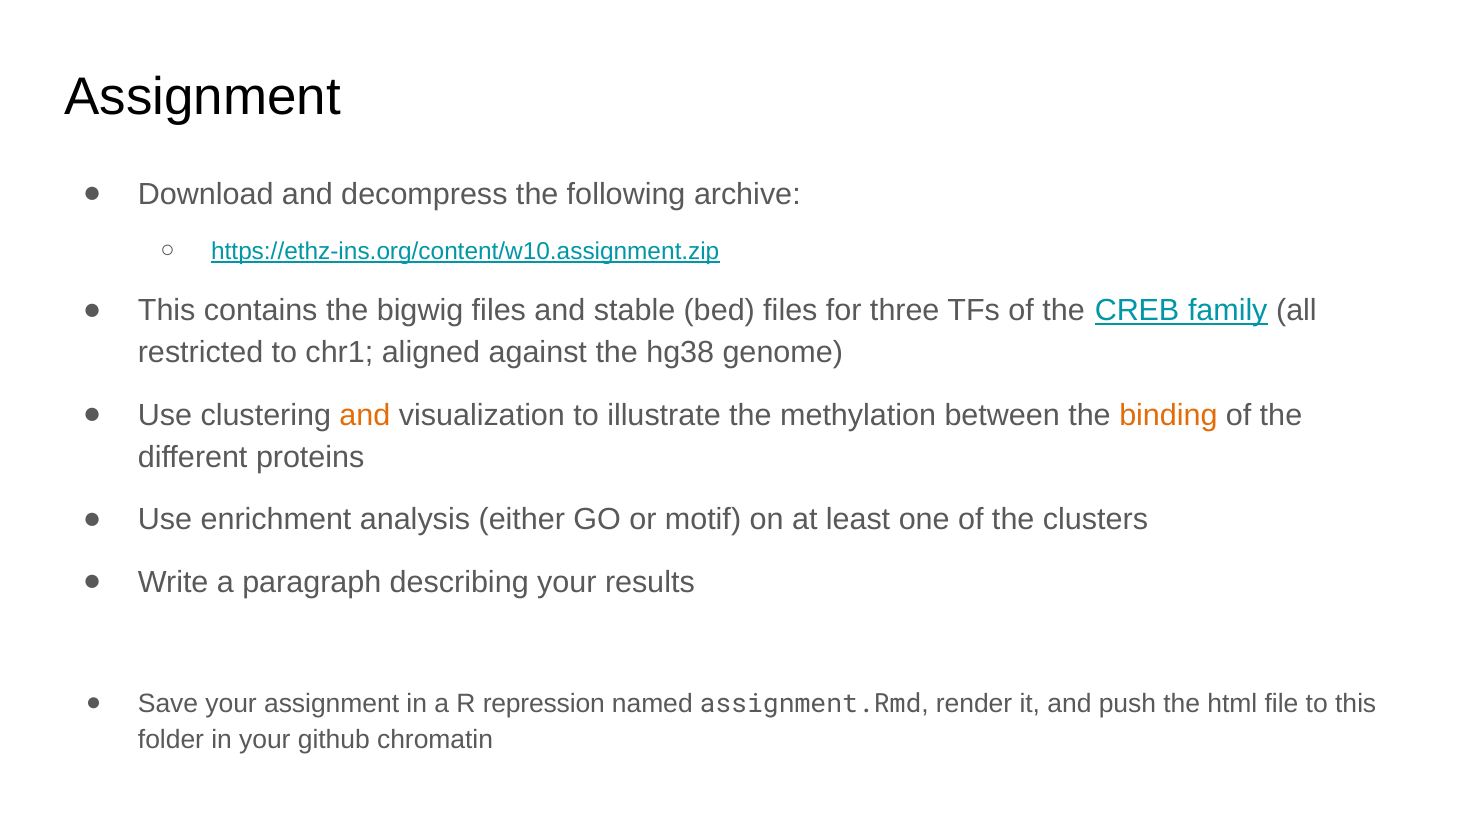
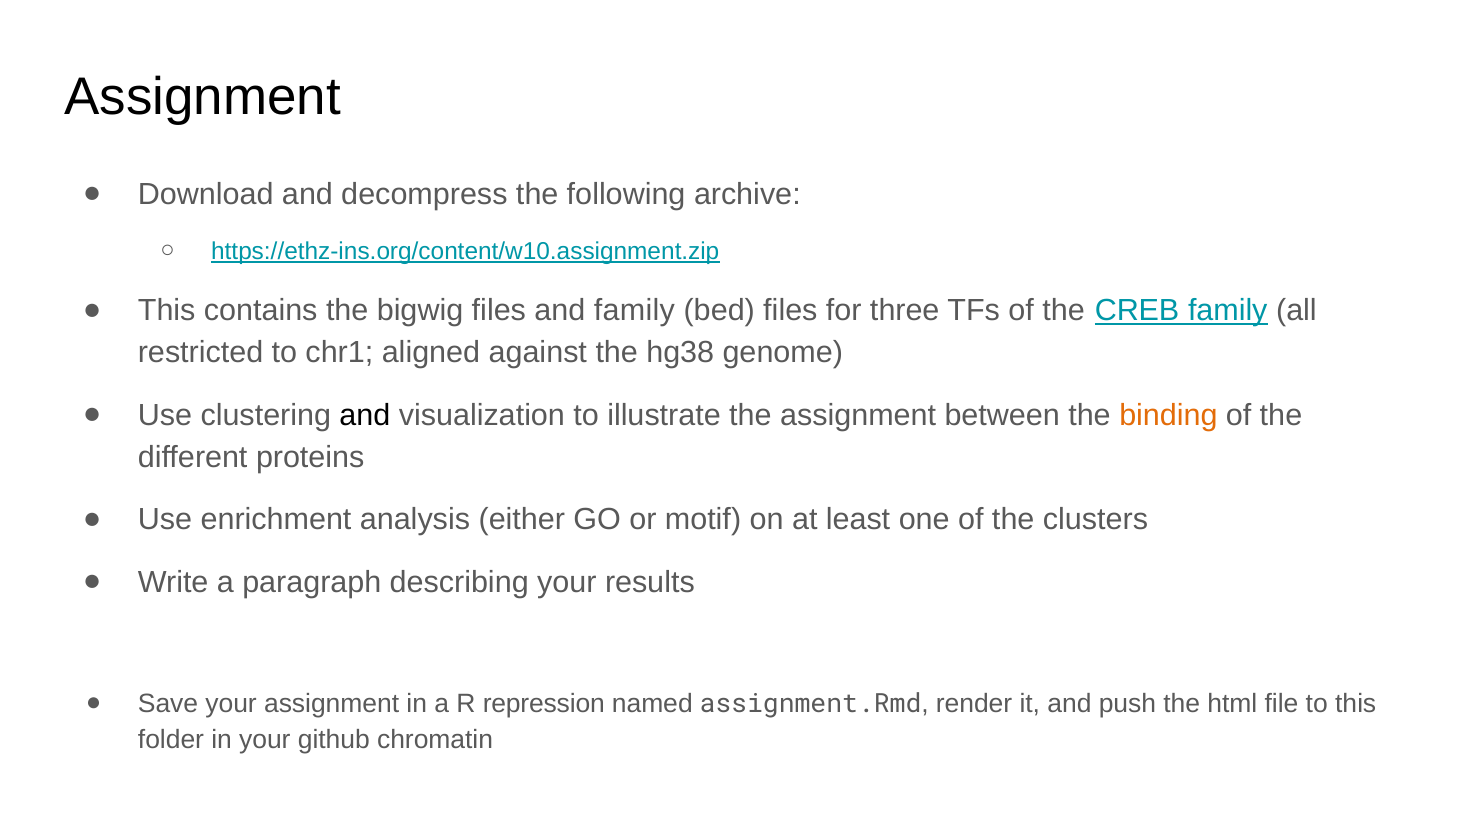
and stable: stable -> family (634, 311)
and colour: orange -> black (365, 415)
the methylation: methylation -> assignment (858, 415)
